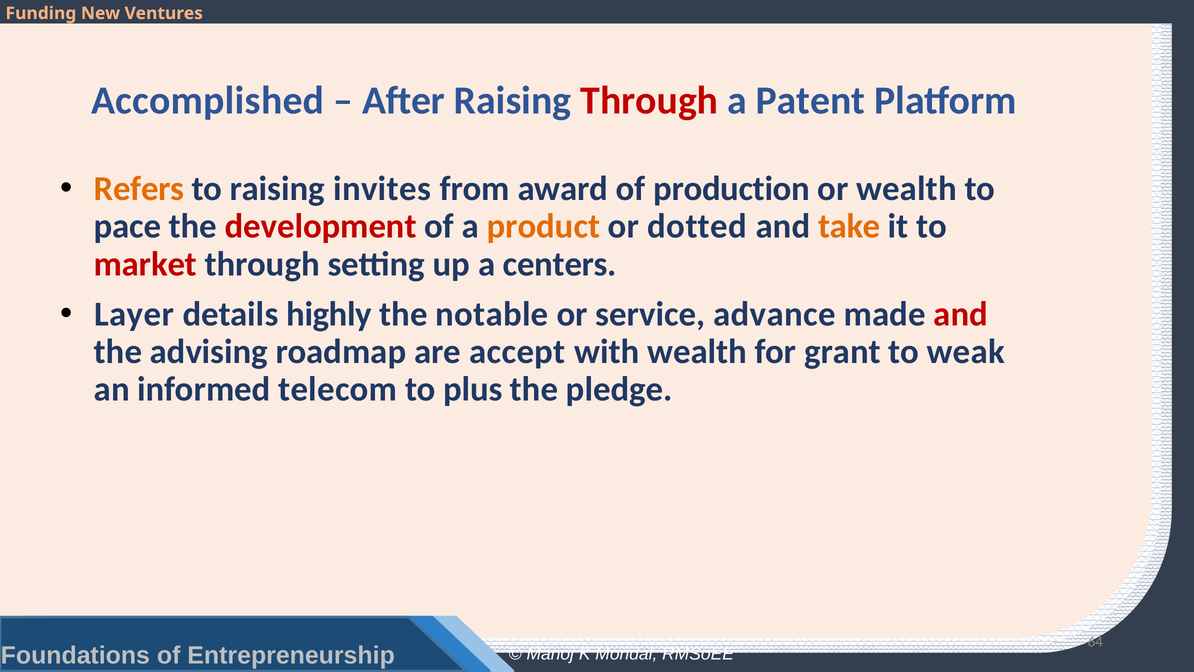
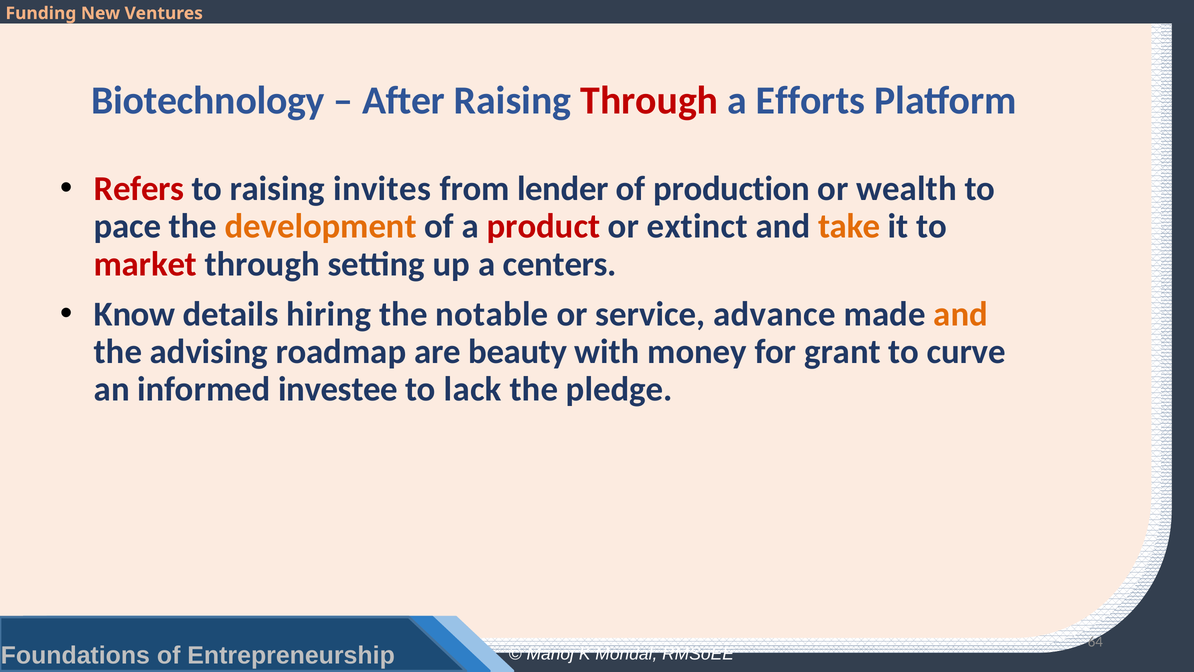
Accomplished: Accomplished -> Biotechnology (208, 100)
Patent: Patent -> Efforts (810, 100)
Refers colour: orange -> red (139, 189)
award: award -> lender (563, 189)
development colour: red -> orange (321, 226)
product colour: orange -> red (543, 226)
dotted: dotted -> extinct (697, 226)
Layer: Layer -> Know (134, 314)
highly: highly -> hiring (329, 314)
and colour: red -> orange (961, 314)
accept: accept -> beauty (518, 352)
with wealth: wealth -> money (697, 352)
weak: weak -> curve (966, 352)
telecom: telecom -> investee (338, 389)
plus: plus -> lack (473, 389)
